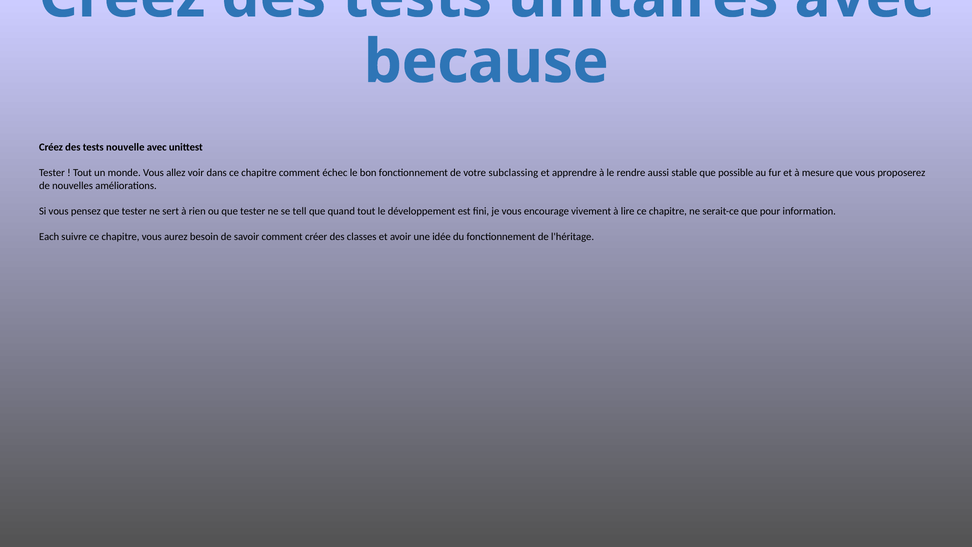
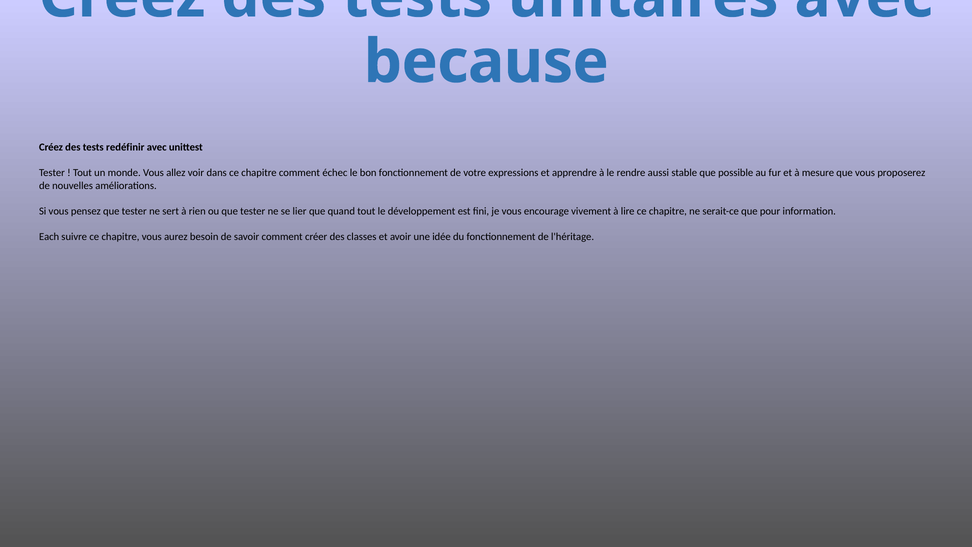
nouvelle: nouvelle -> redéfinir (125, 147)
subclassing: subclassing -> expressions (513, 173)
tell: tell -> lier (300, 211)
